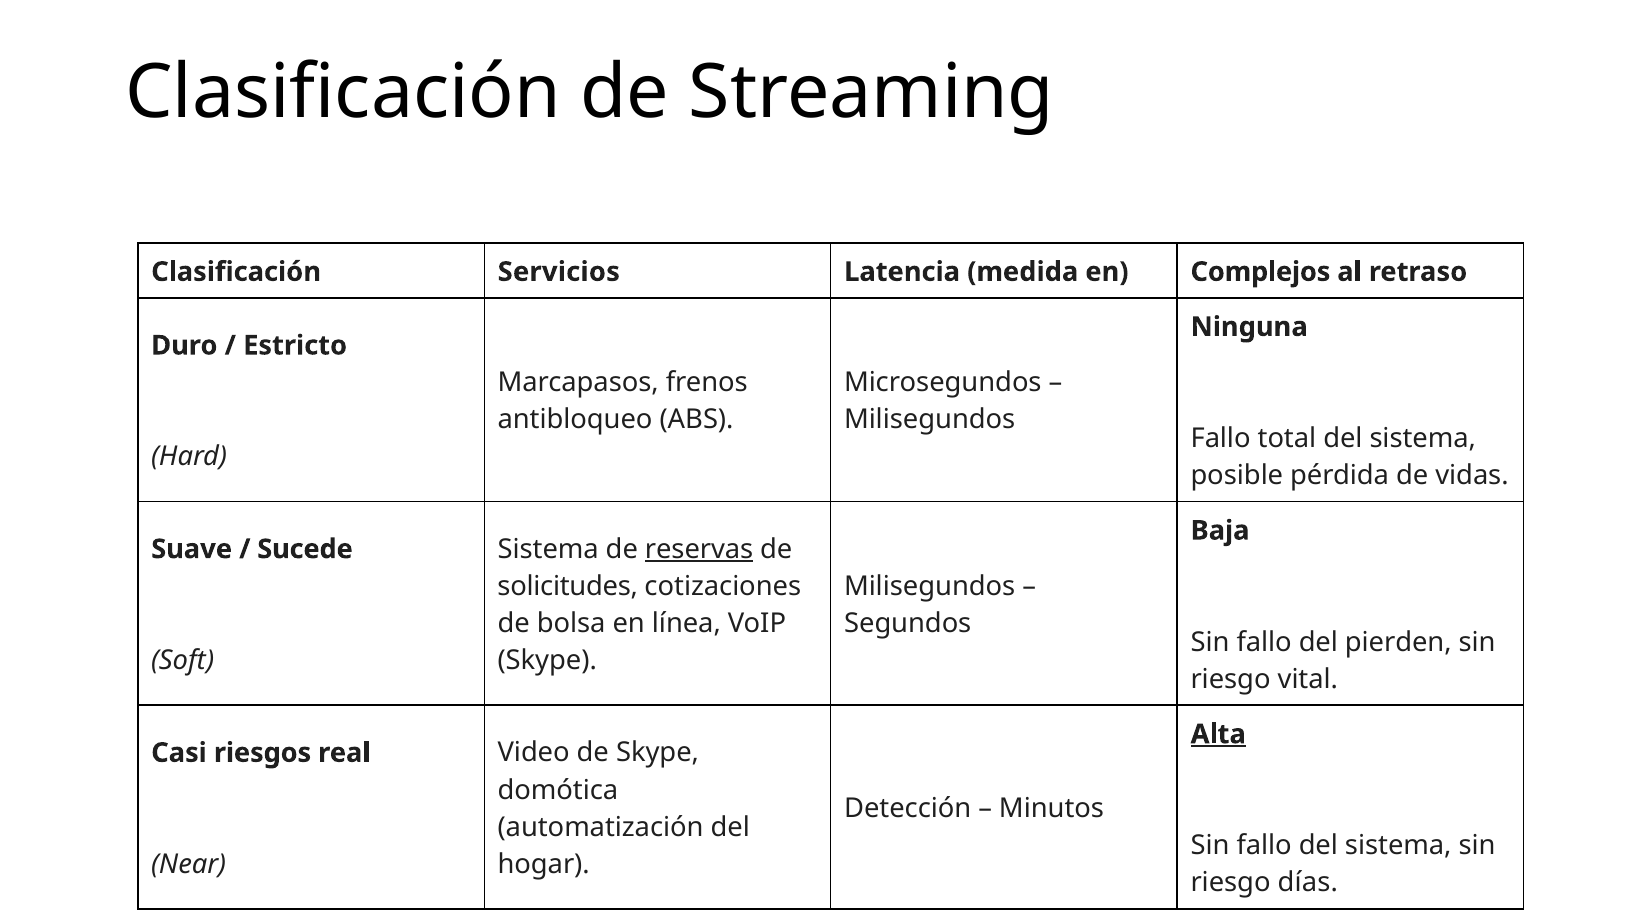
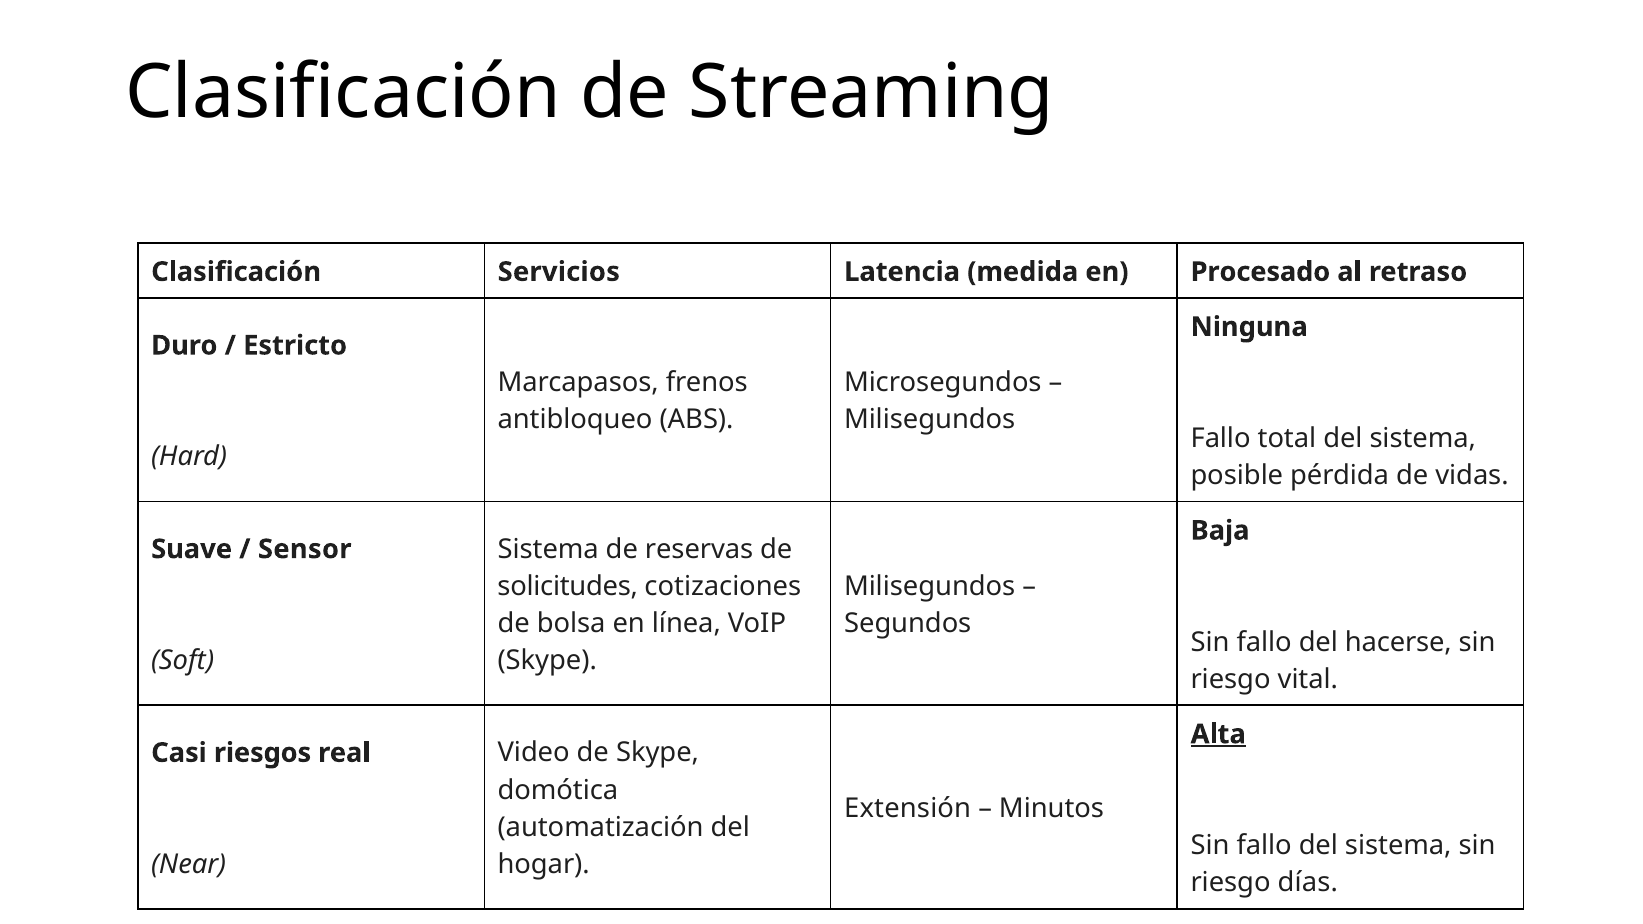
Complejos: Complejos -> Procesado (1260, 272)
reservas underline: present -> none (699, 549)
Sucede: Sucede -> Sensor (305, 549)
pierden: pierden -> hacerse (1398, 642)
Detección: Detección -> Extensión (908, 809)
